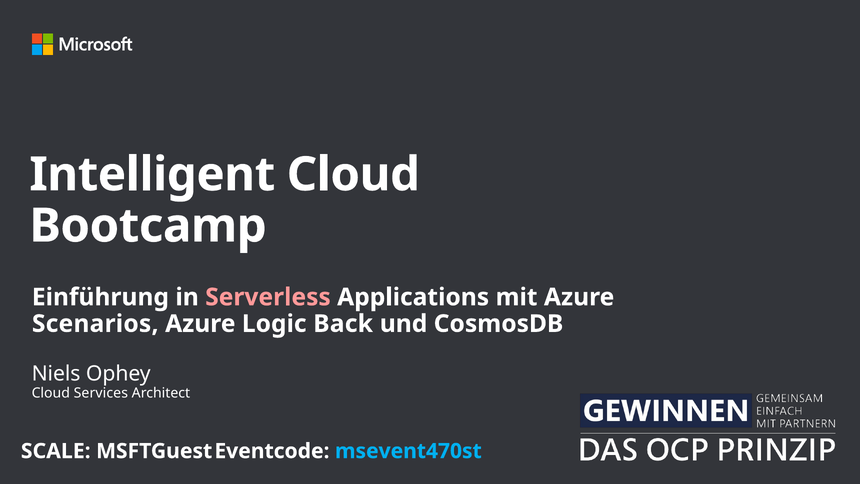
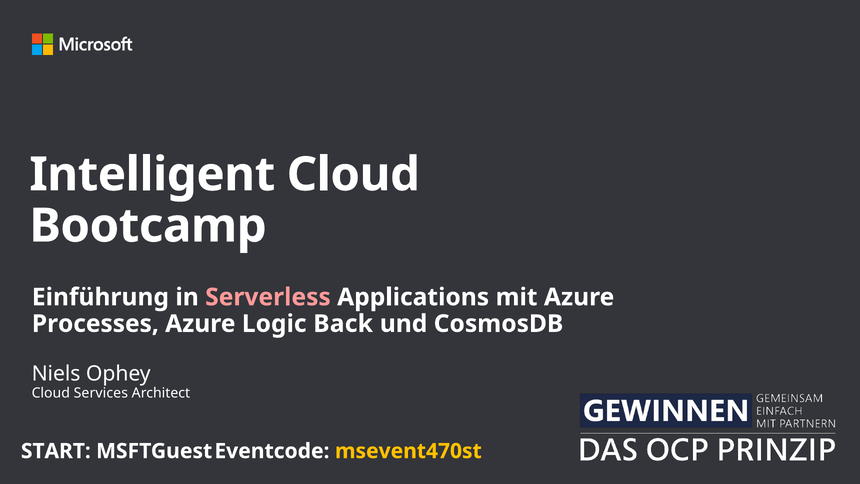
Scenarios: Scenarios -> Processes (95, 324)
SCALE: SCALE -> START (56, 451)
msevent470st colour: light blue -> yellow (408, 451)
